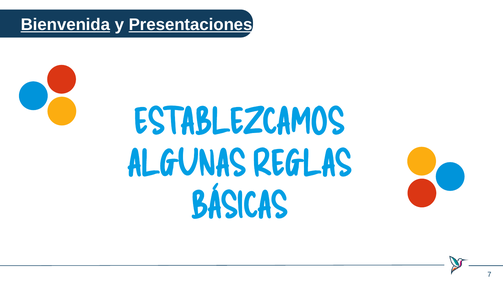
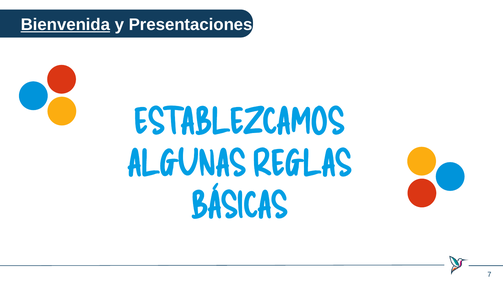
Presentaciones underline: present -> none (191, 25)
